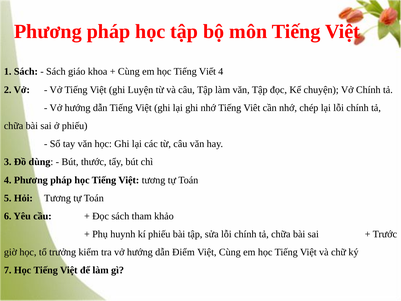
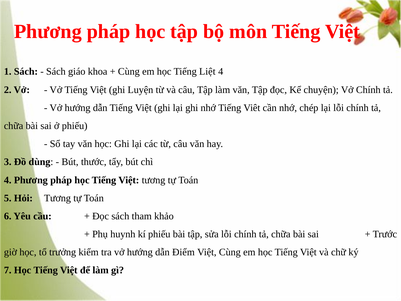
Viết: Viết -> Liệt (207, 72)
